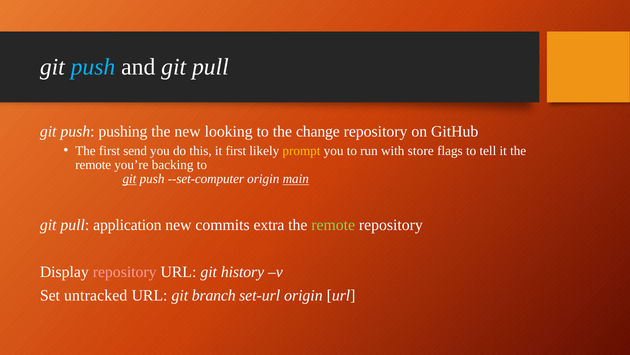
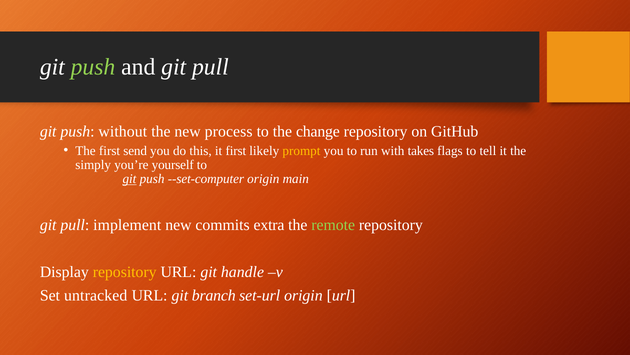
push colour: light blue -> light green (93, 67)
pushing: pushing -> without (123, 132)
looking: looking -> process (229, 132)
store: store -> takes (421, 150)
remote: remote -> simply (93, 165)
backing: backing -> yourself (173, 165)
main underline: present -> none (296, 179)
application: application -> implement (127, 224)
repository colour: pink -> yellow (125, 272)
history: history -> handle (242, 272)
